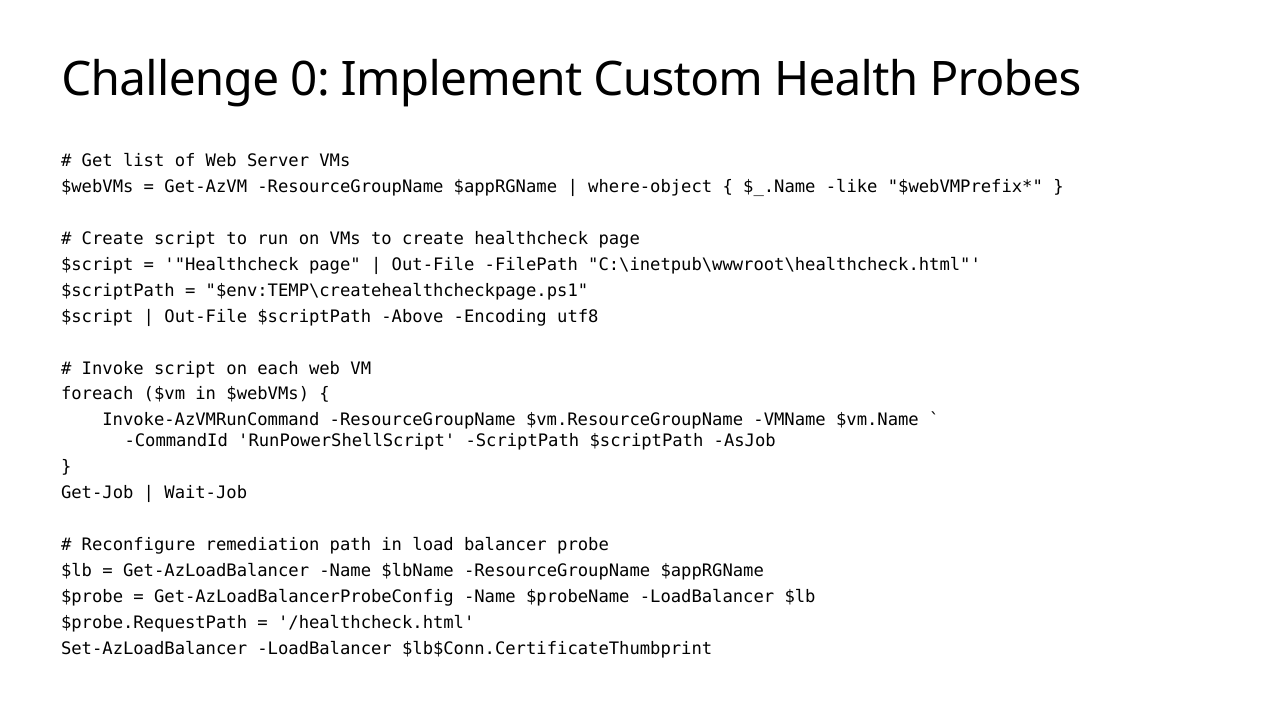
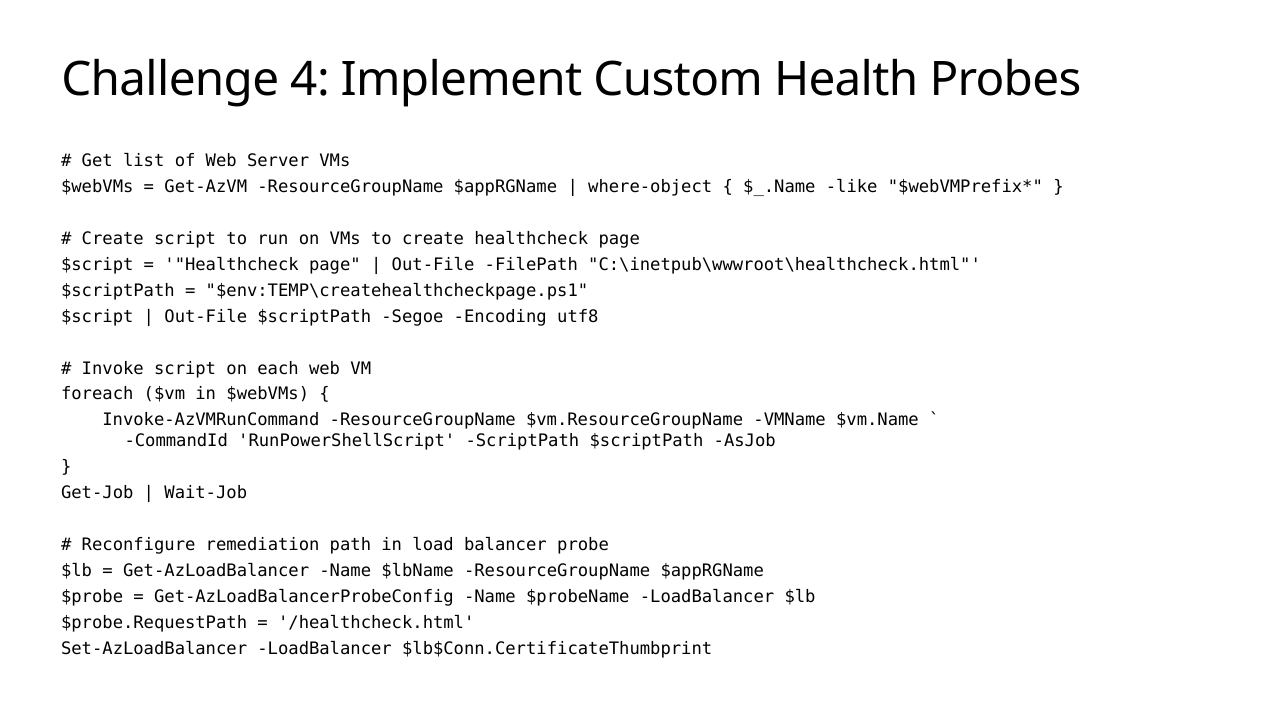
0: 0 -> 4 (310, 80)
Above: Above -> Segoe (412, 317)
